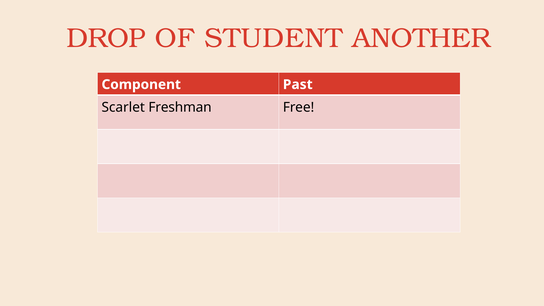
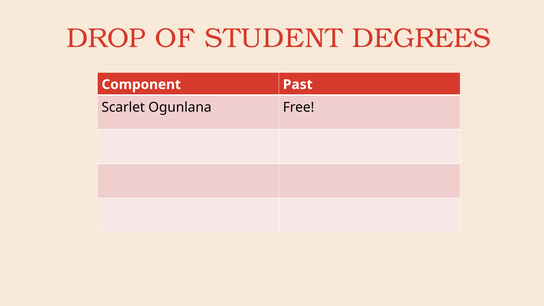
ANOTHER: ANOTHER -> DEGREES (421, 38)
Freshman: Freshman -> Ogunlana (180, 107)
